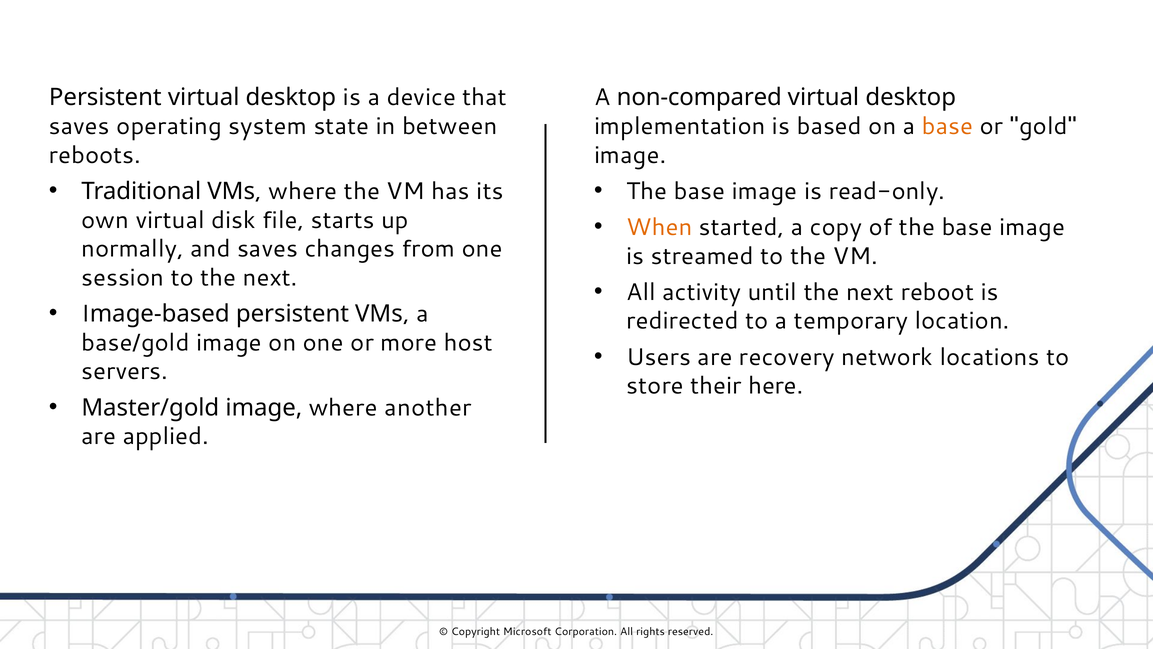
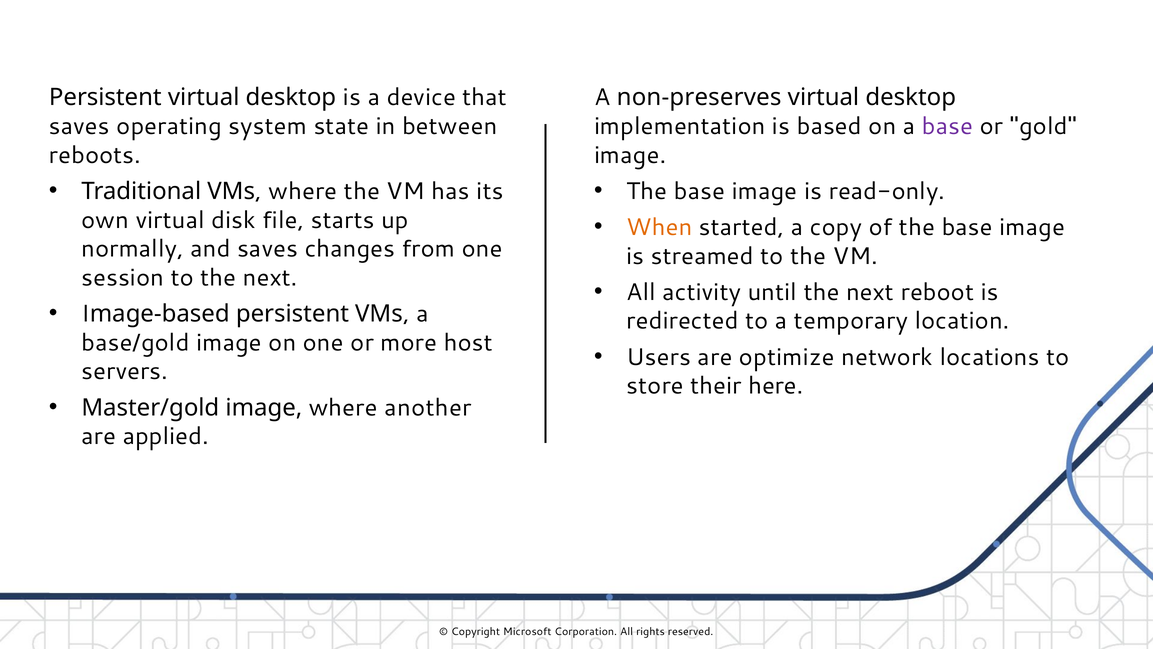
non-compared: non-compared -> non-preserves (699, 97)
base colour: orange -> purple (947, 126)
recovery: recovery -> optimize (787, 357)
